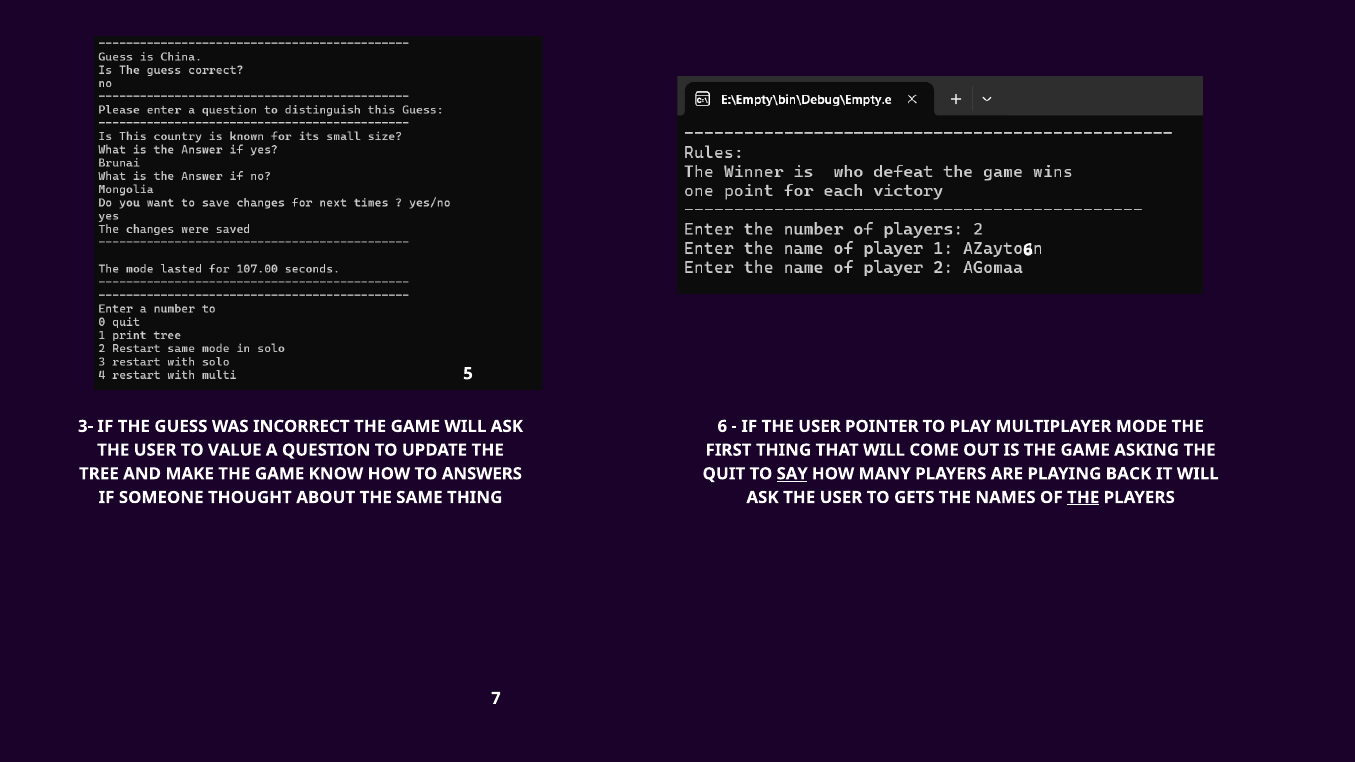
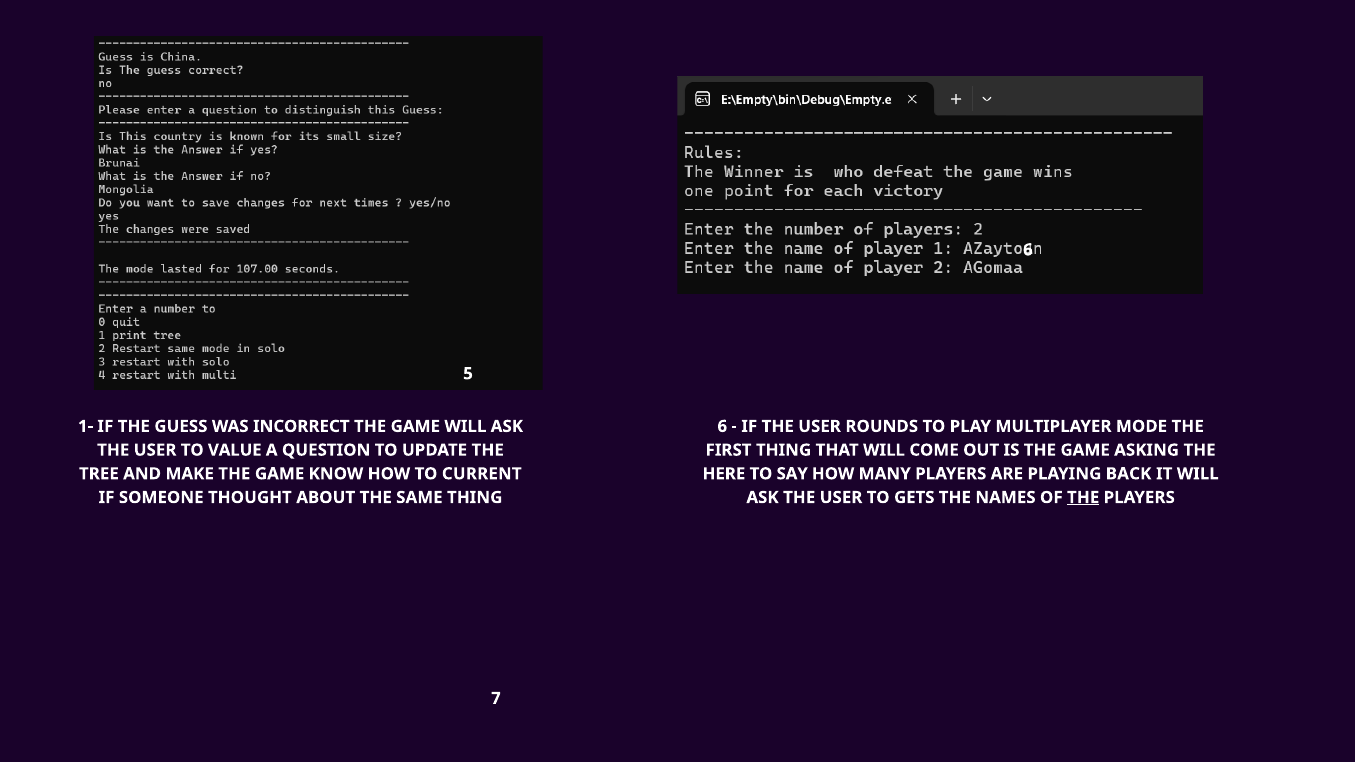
3-: 3- -> 1- (85, 426)
POINTER: POINTER -> ROUNDS (882, 426)
ANSWERS: ANSWERS -> CURRENT (482, 474)
QUIT: QUIT -> HERE (724, 474)
SAY underline: present -> none (792, 474)
